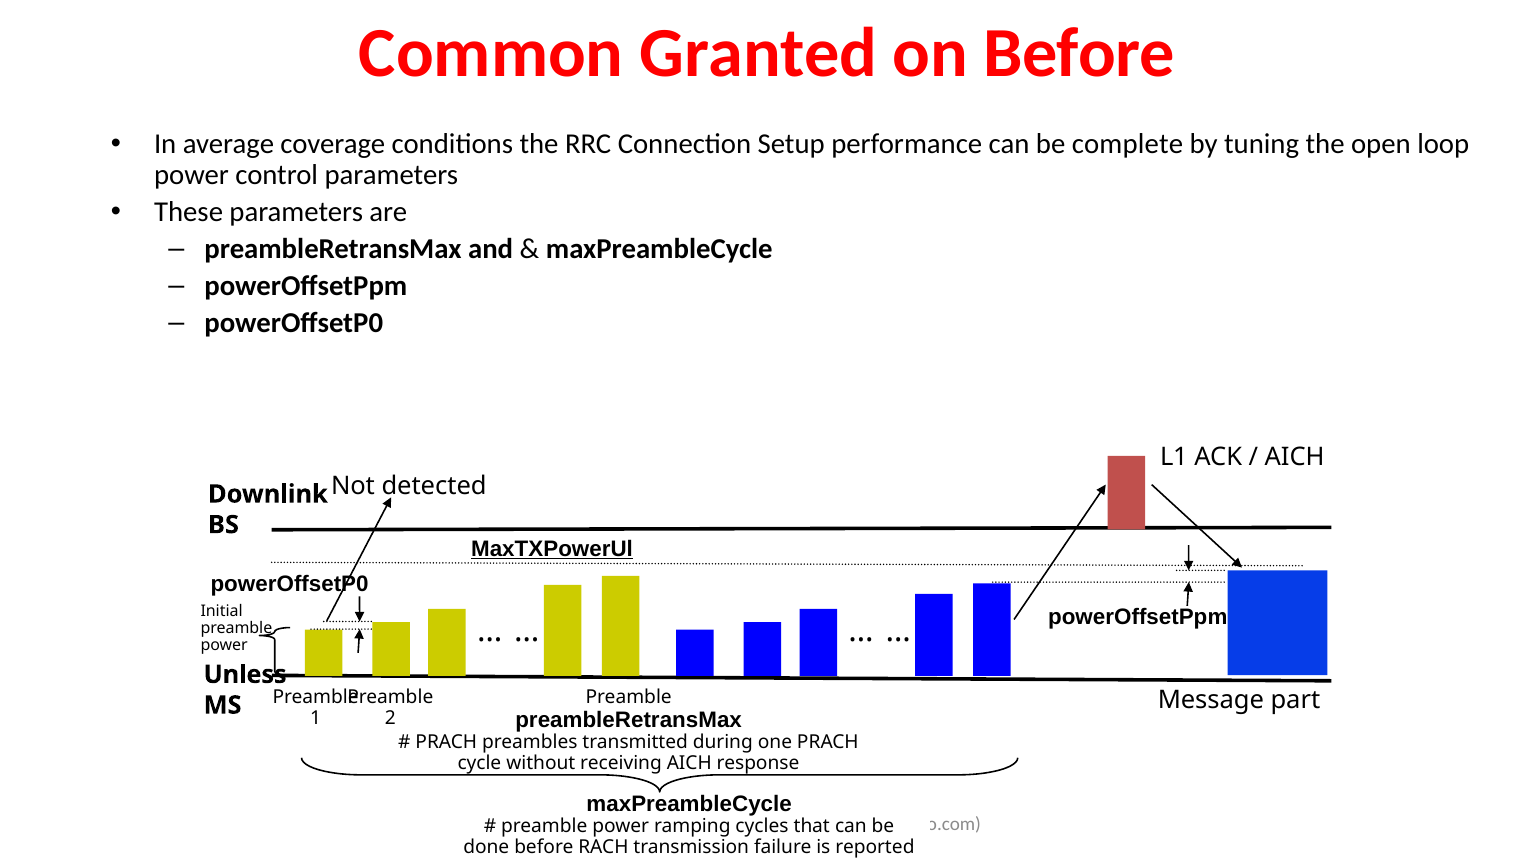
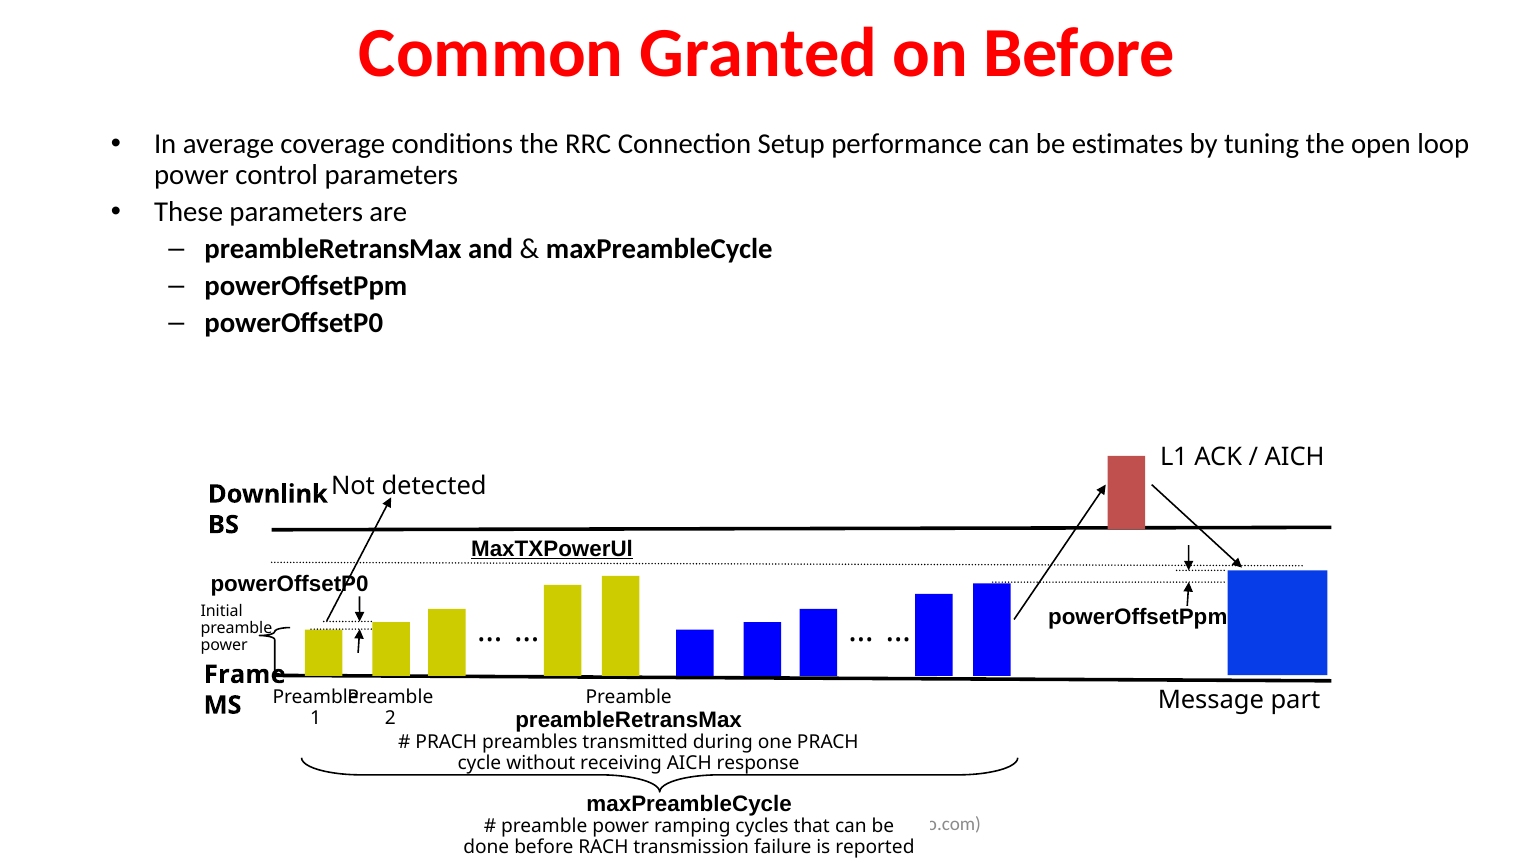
complete: complete -> estimates (1128, 144)
Unless: Unless -> Frame (245, 674)
